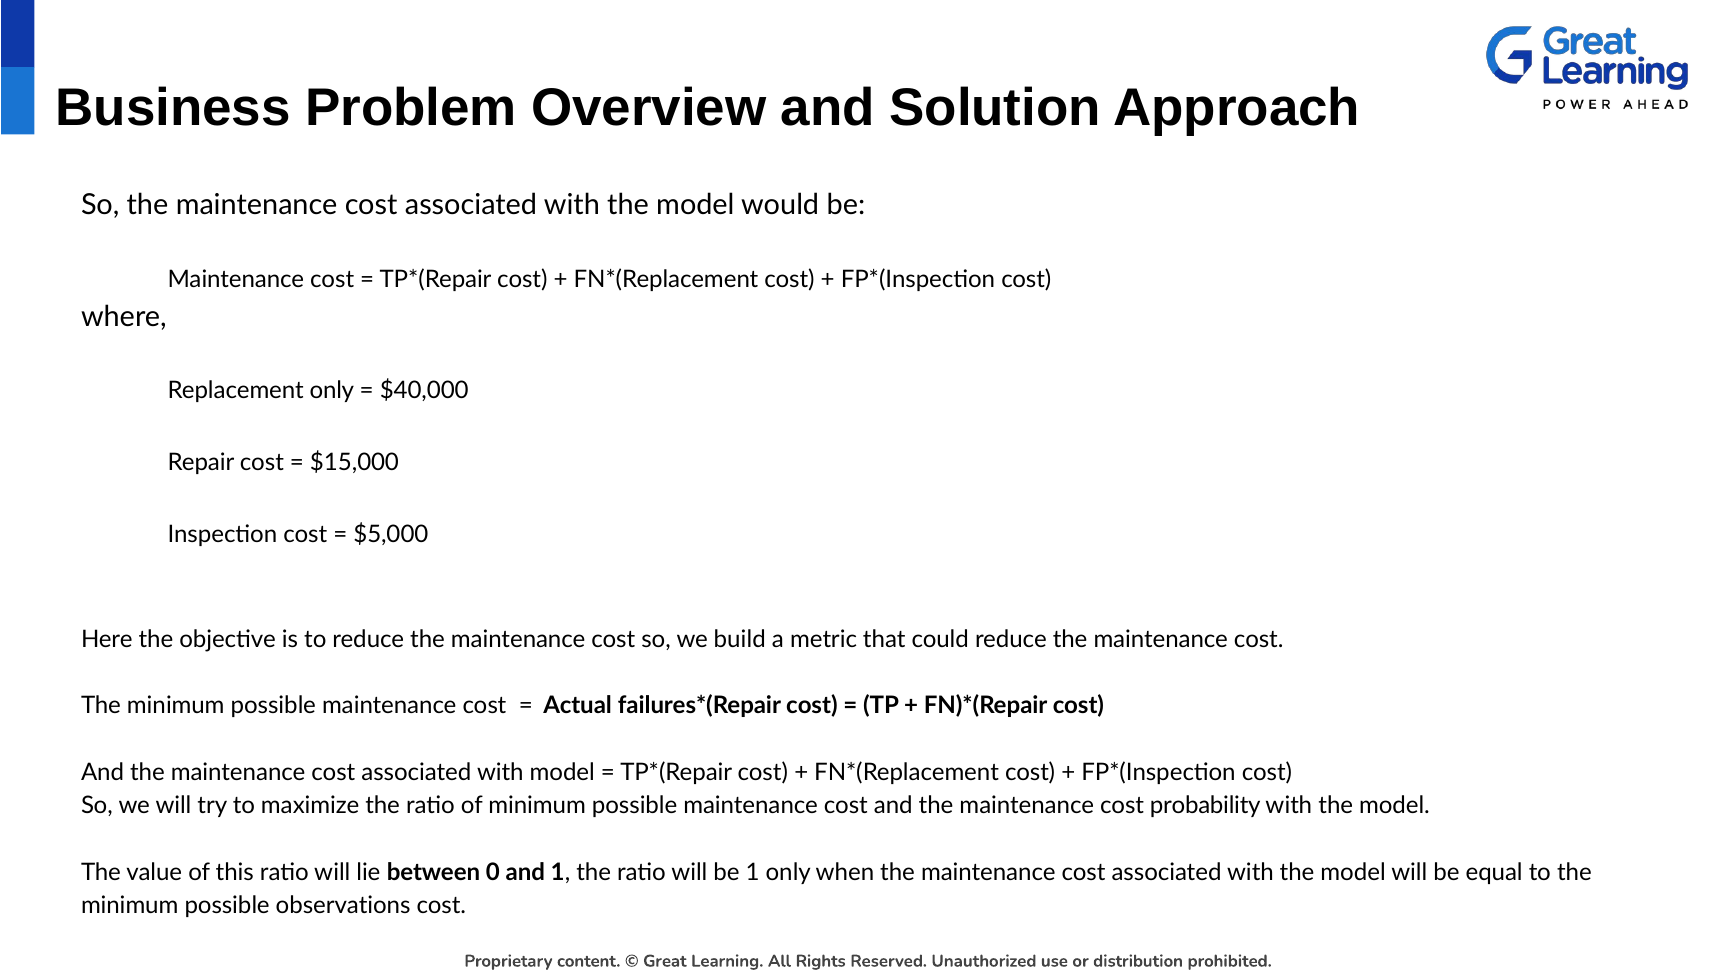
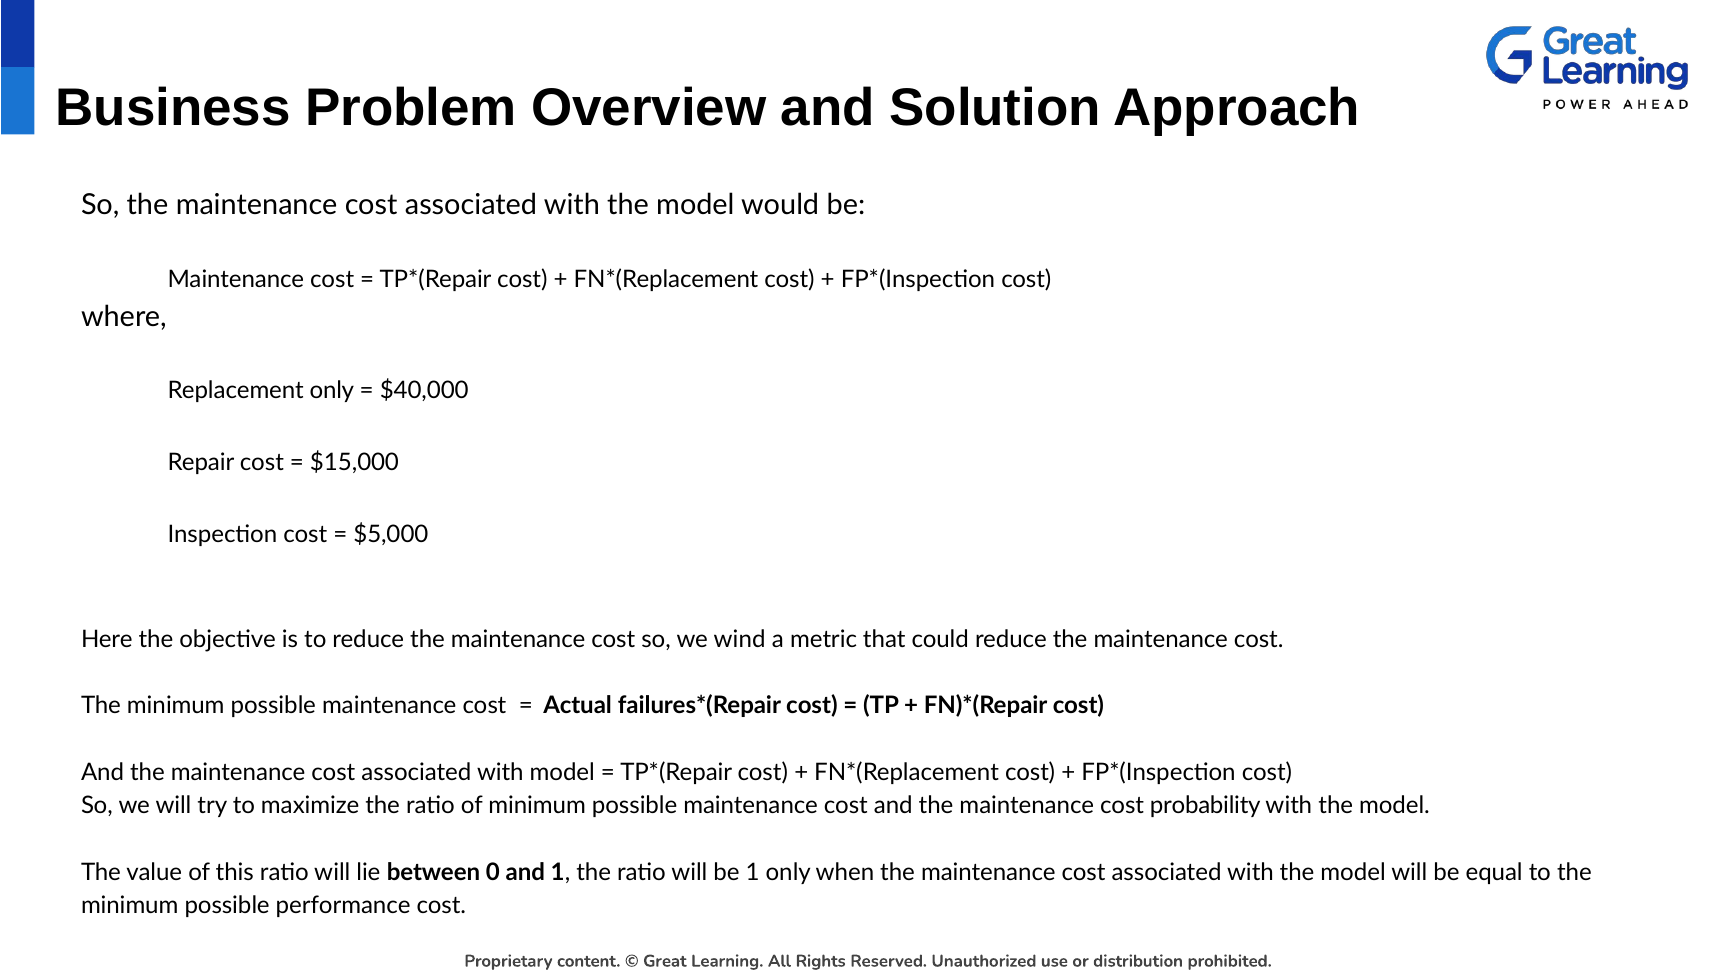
build: build -> wind (740, 640)
observations: observations -> performance (343, 906)
